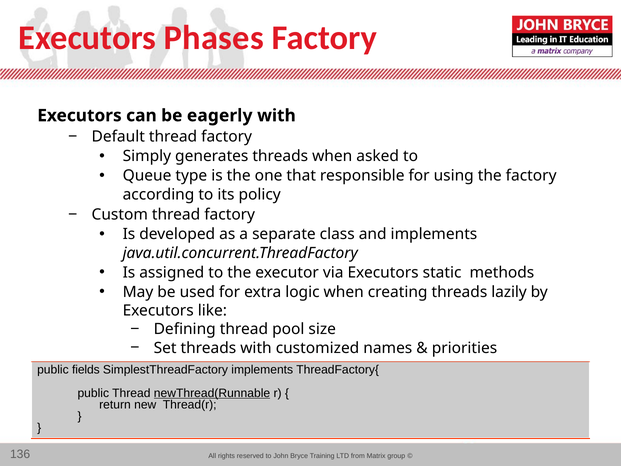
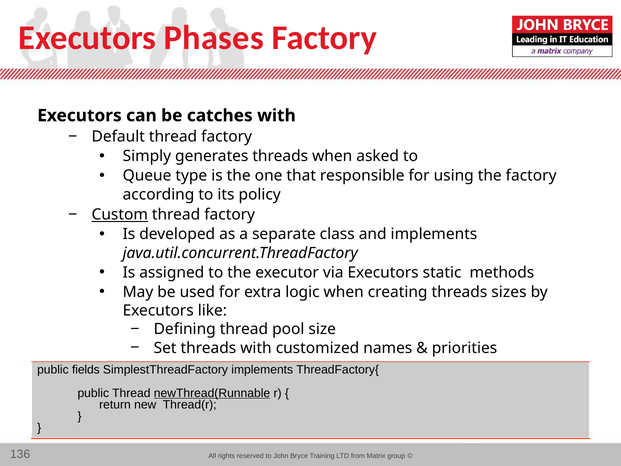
eagerly: eagerly -> catches (220, 115)
Custom underline: none -> present (120, 215)
lazily: lazily -> sizes (509, 292)
